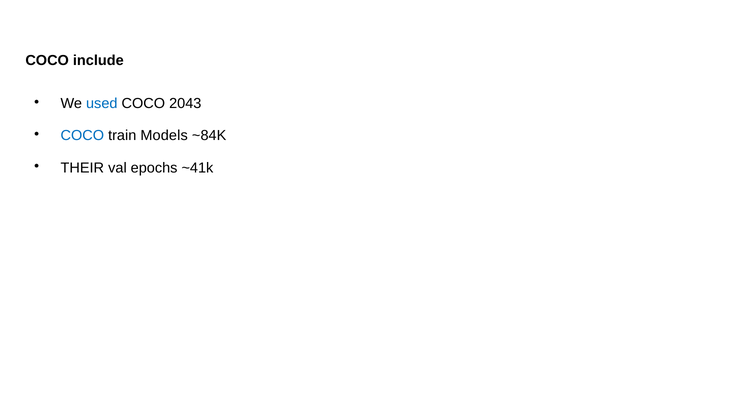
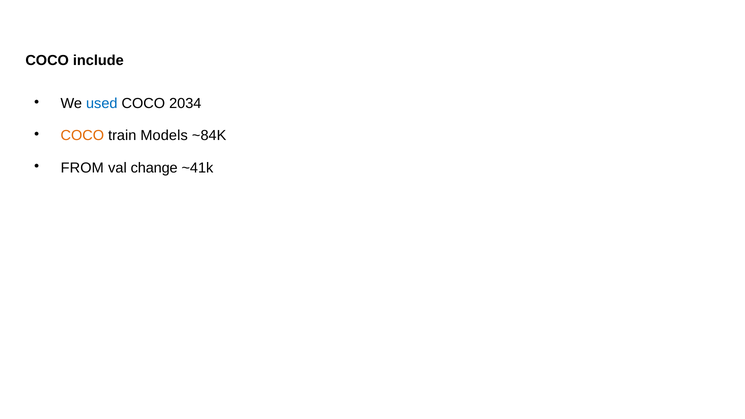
2043: 2043 -> 2034 (185, 104)
COCO colour: blue -> orange (82, 136)
THEIR: THEIR -> FROM (82, 168)
epochs: epochs -> change (154, 168)
